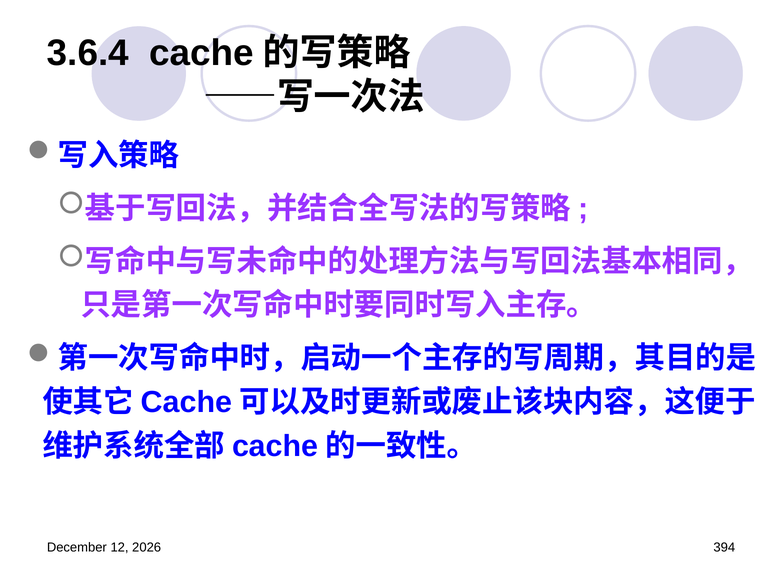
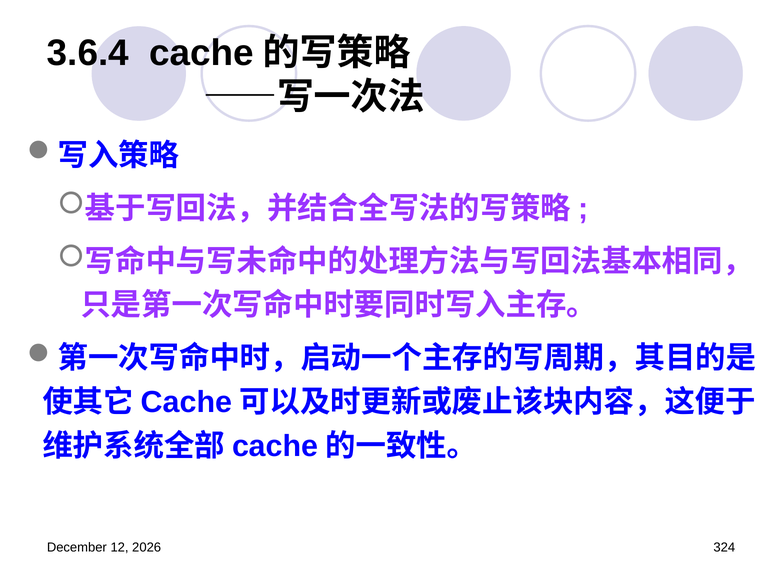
394: 394 -> 324 (724, 547)
